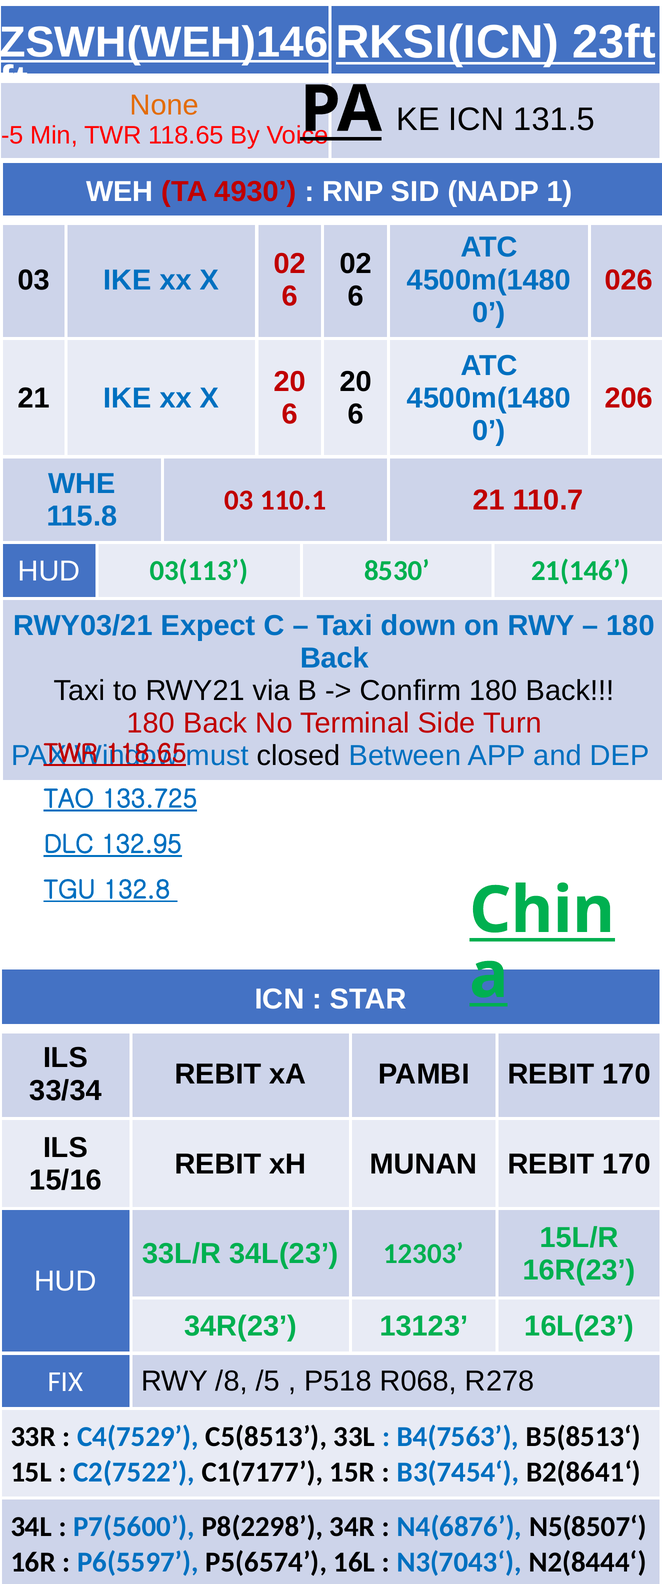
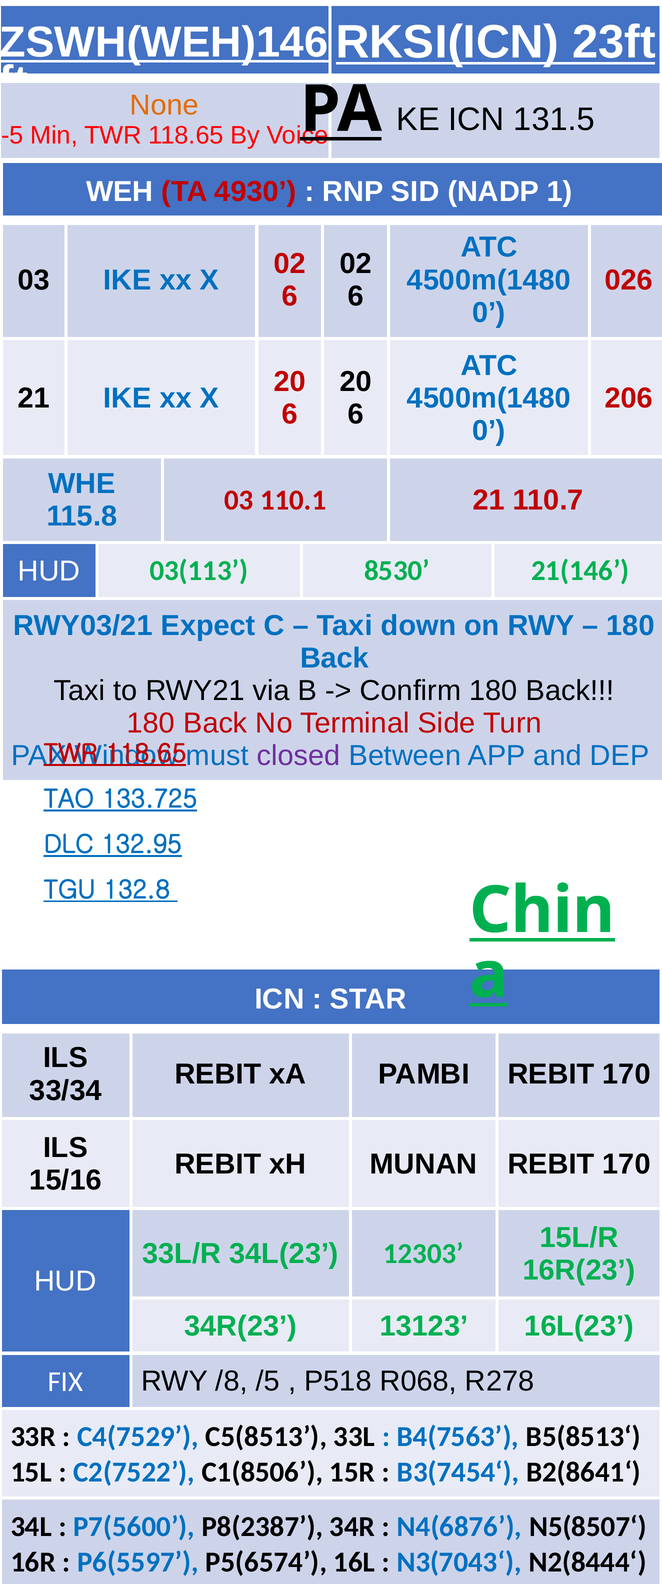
closed colour: black -> purple (299, 756)
C1(7177: C1(7177 -> C1(8506 (262, 1472)
P8(2298: P8(2298 -> P8(2387 (262, 1526)
